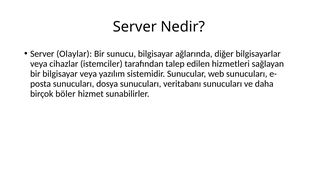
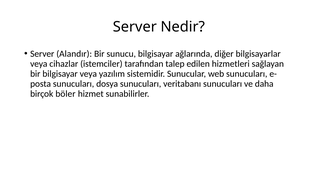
Olaylar: Olaylar -> Alandır (74, 54)
